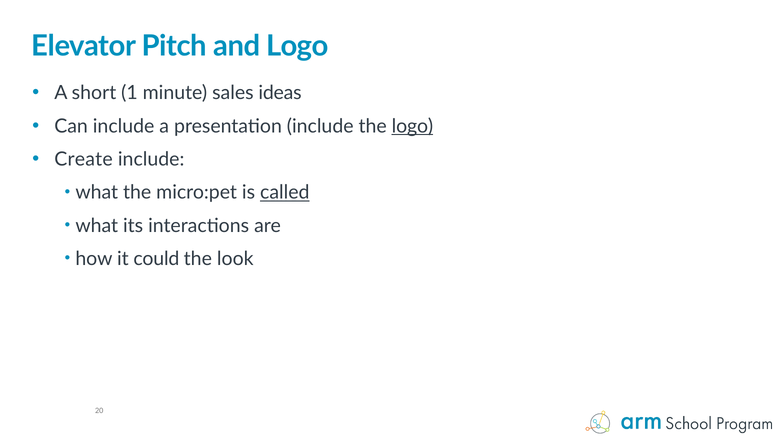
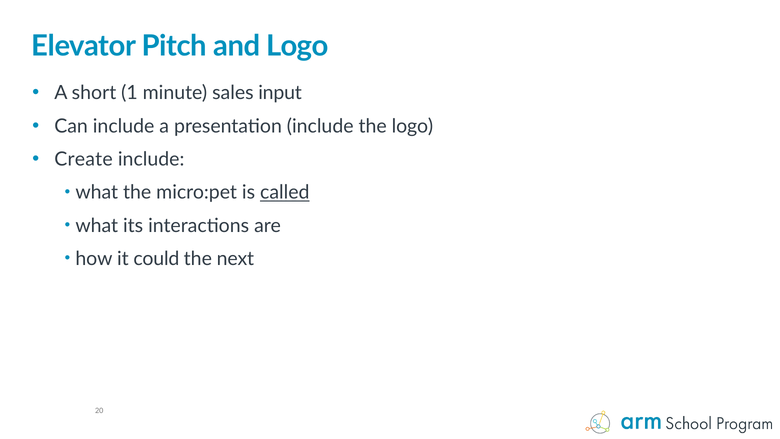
ideas: ideas -> input (280, 93)
logo underline: present -> none (412, 126)
look: look -> next (235, 259)
